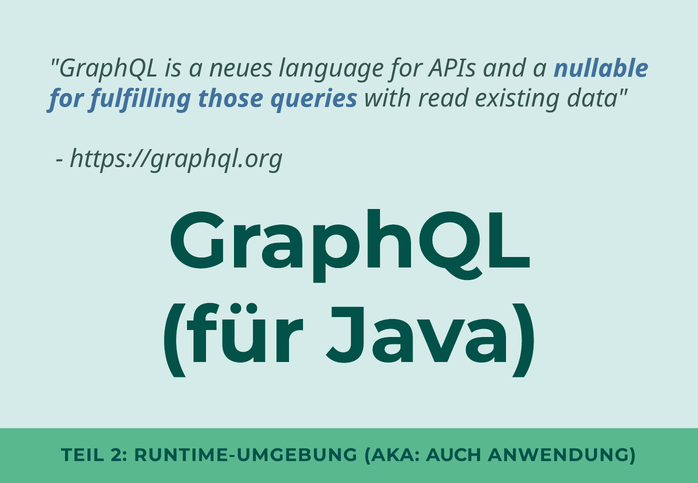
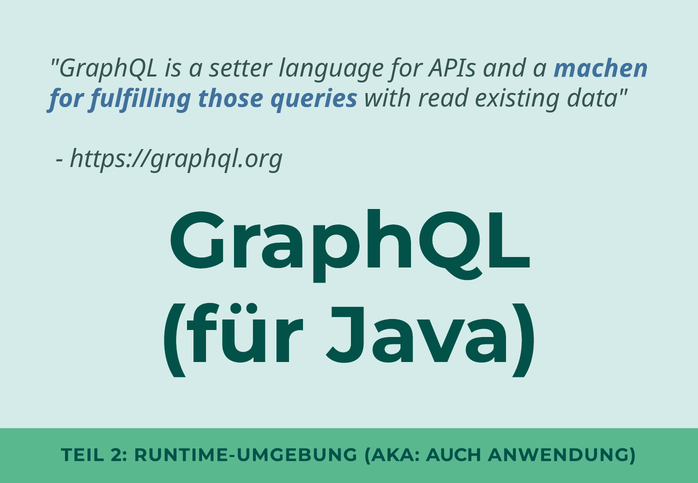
neues: neues -> setter (241, 69)
nullable: nullable -> machen (601, 69)
